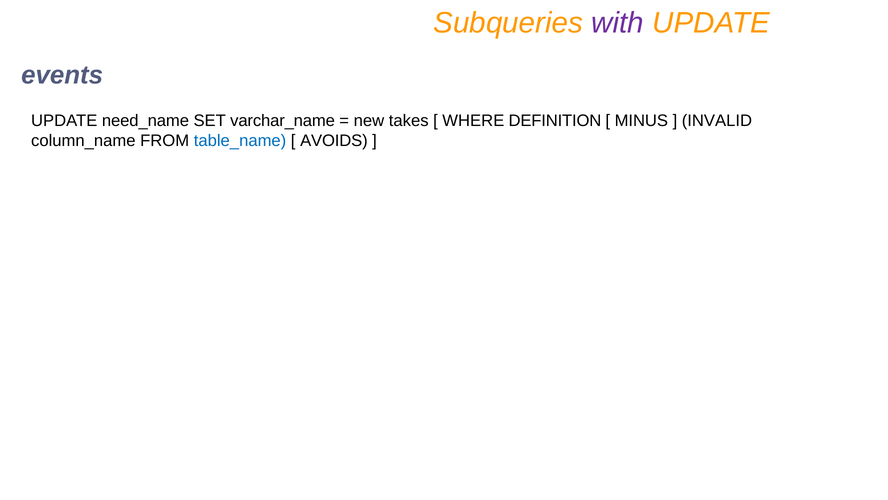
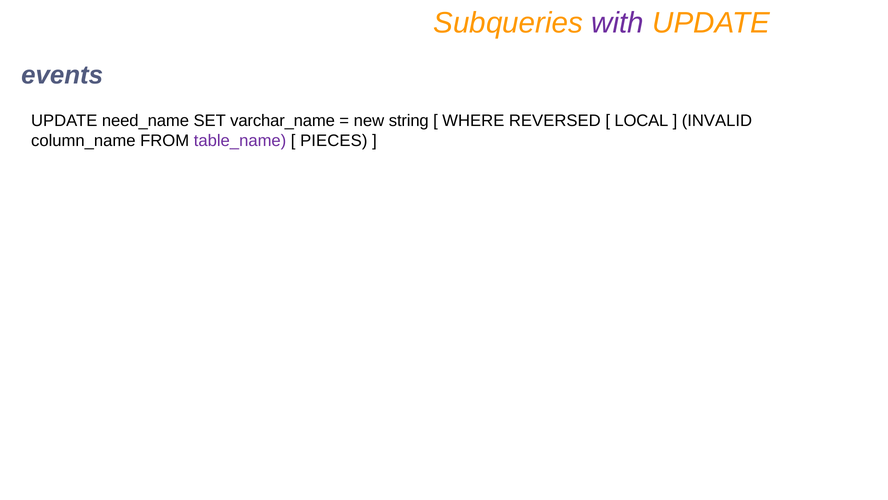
takes: takes -> string (409, 121)
DEFINITION: DEFINITION -> REVERSED (555, 121)
MINUS: MINUS -> LOCAL (641, 121)
table_name colour: blue -> purple (240, 141)
AVOIDS: AVOIDS -> PIECES (334, 141)
